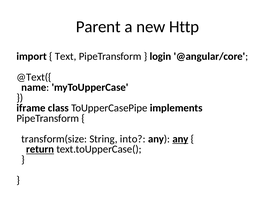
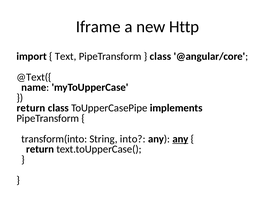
Parent: Parent -> Iframe (98, 27)
login: login -> class (160, 56)
iframe: iframe -> return (31, 108)
transform(size: transform(size -> transform(into (54, 138)
return underline: present -> none (40, 149)
